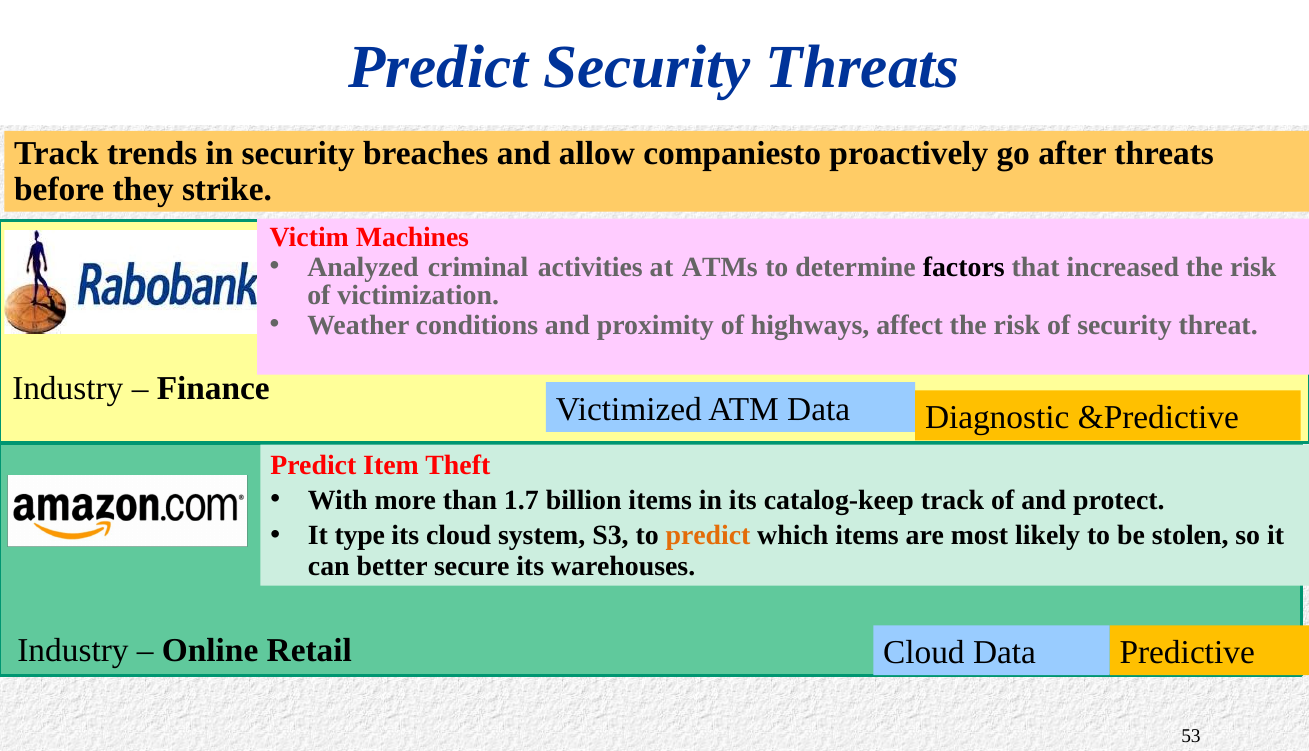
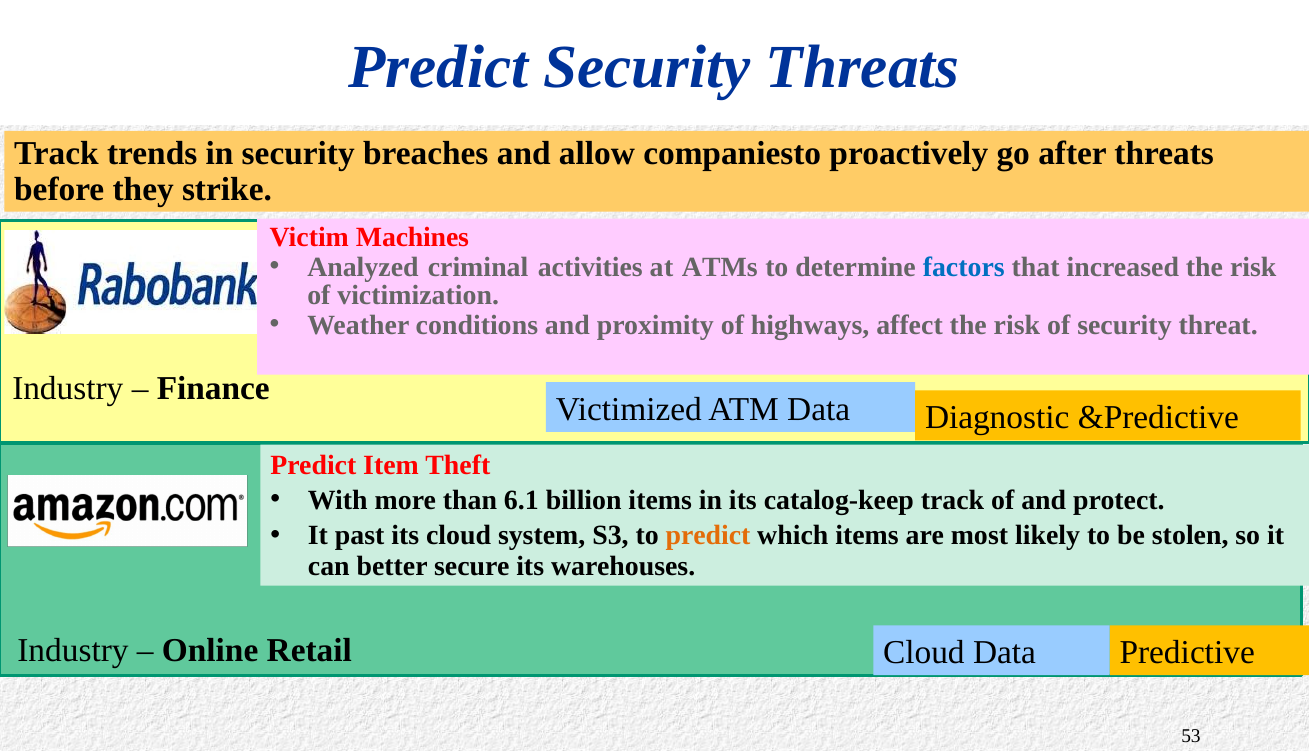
factors colour: black -> blue (964, 267)
1.7: 1.7 -> 6.1 (521, 500)
type: type -> past (360, 535)
